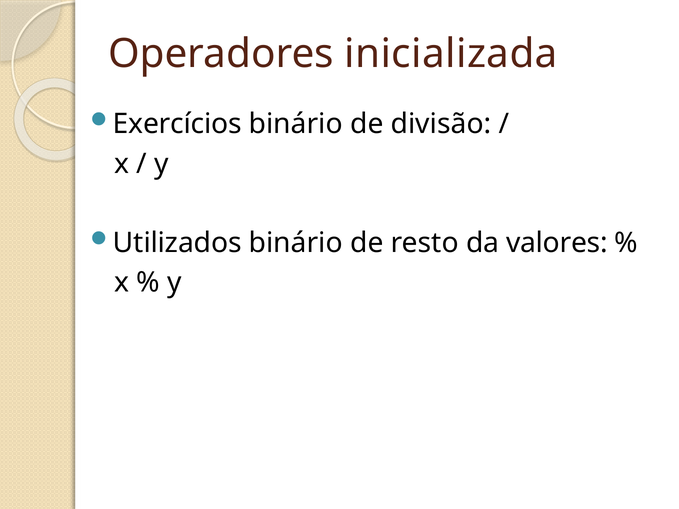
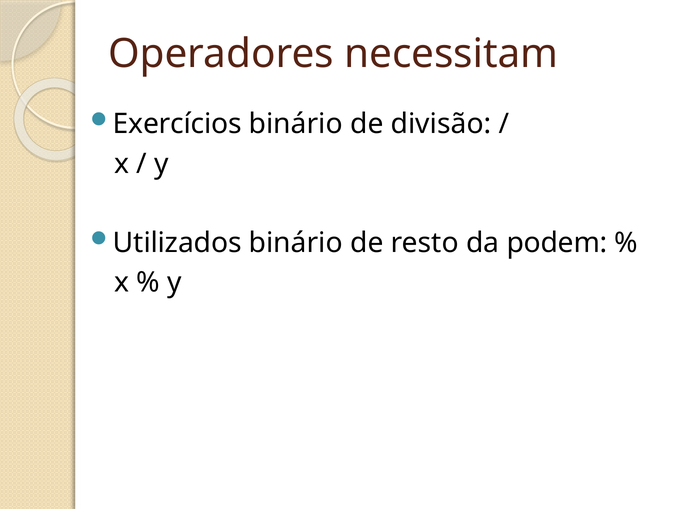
inicializada: inicializada -> necessitam (451, 54)
valores: valores -> podem (557, 243)
